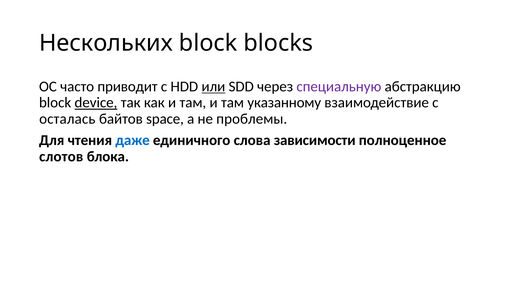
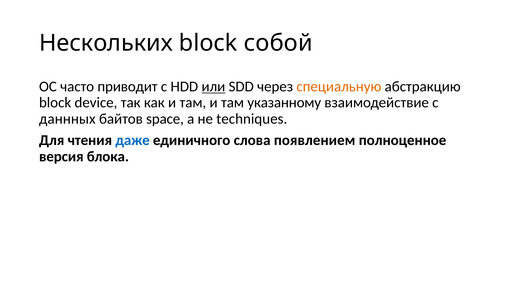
blocks: blocks -> собой (278, 43)
специальную colour: purple -> orange (339, 87)
device underline: present -> none (96, 103)
осталась: осталась -> даннных (67, 119)
проблемы: проблемы -> techniques (252, 119)
зависимости: зависимости -> появлением (315, 140)
слотов: слотов -> версия (61, 156)
